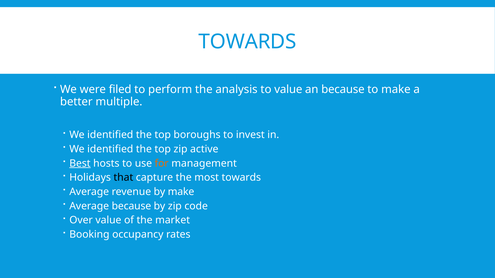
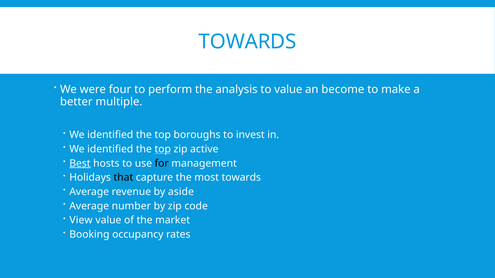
filed: filed -> four (120, 90)
an because: because -> become (343, 90)
top underline: none -> present (163, 149)
for colour: orange -> black (162, 164)
by make: make -> aside (181, 192)
Average because: because -> number (131, 206)
Over: Over -> View (81, 221)
